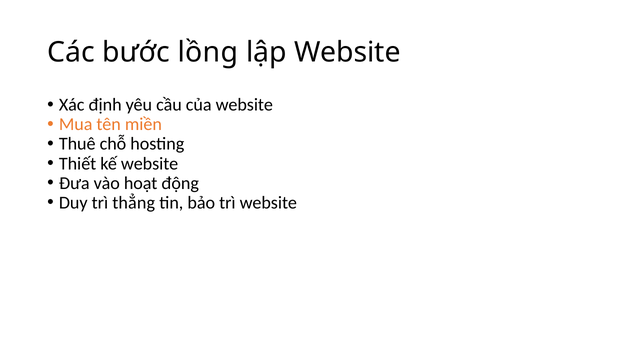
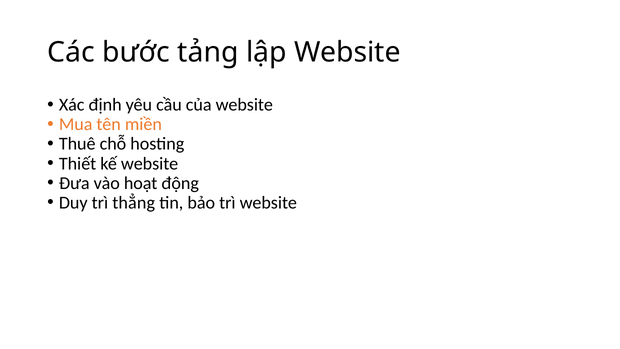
lồng: lồng -> tảng (208, 52)
